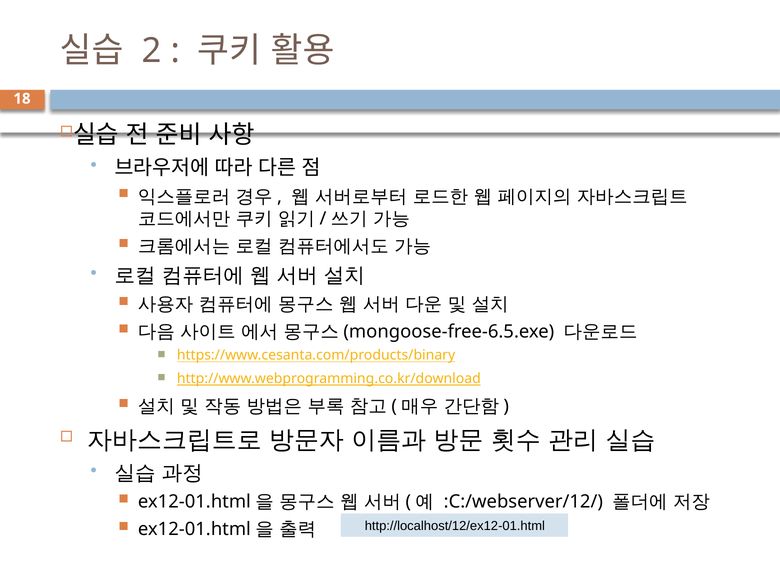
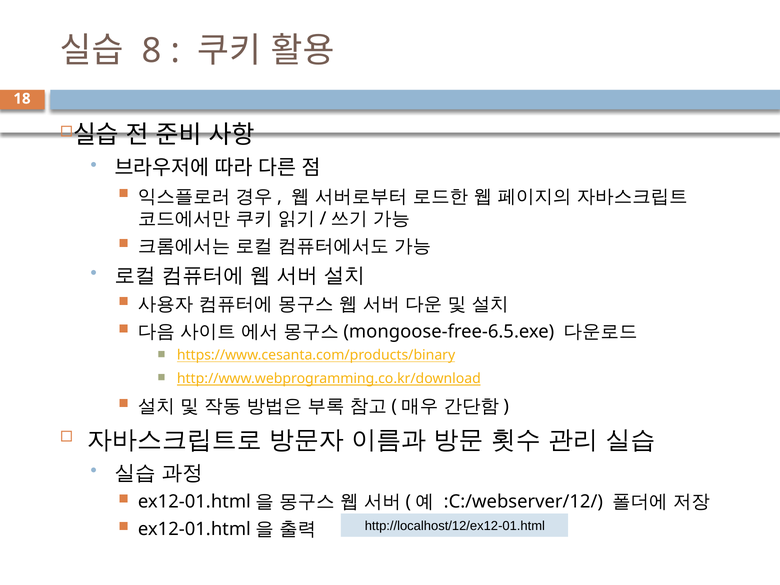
2: 2 -> 8 (152, 51)
